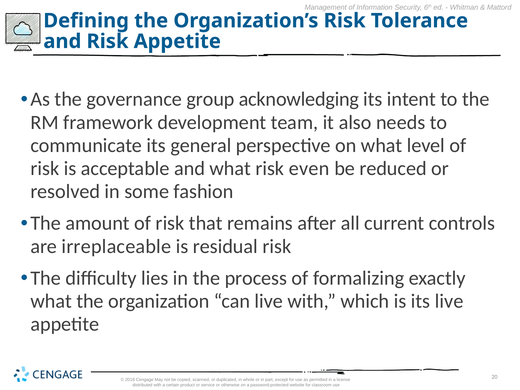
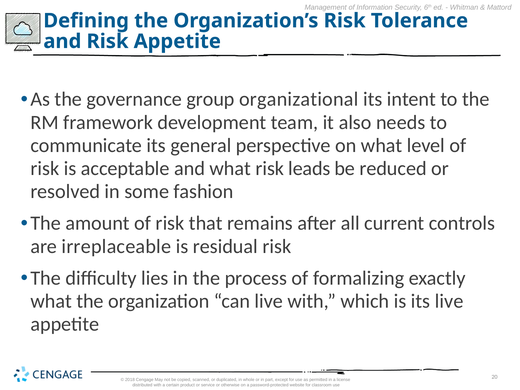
acknowledging: acknowledging -> organizational (299, 99)
even: even -> leads (309, 168)
